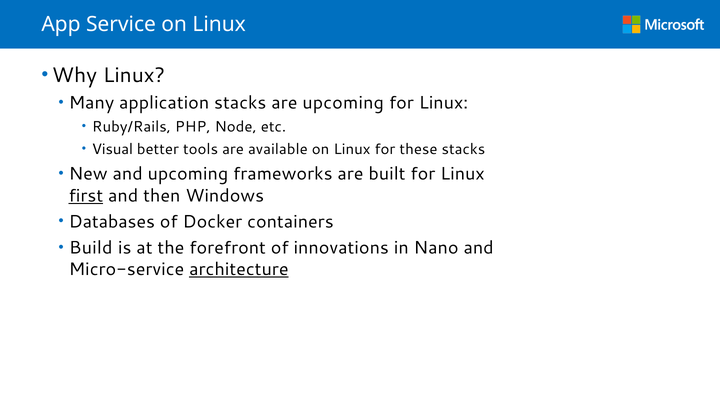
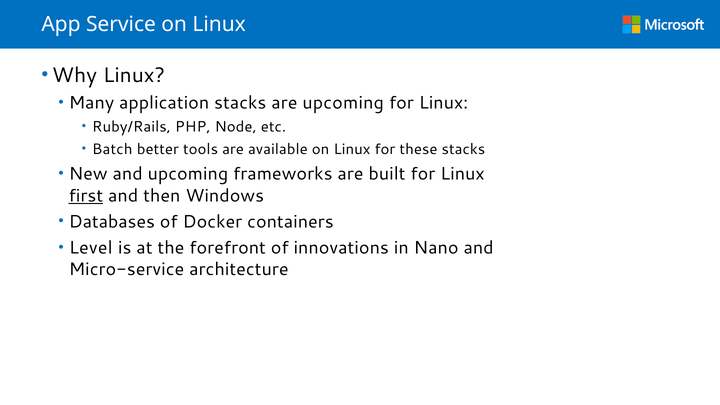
Visual: Visual -> Batch (112, 149)
Build: Build -> Level (91, 248)
architecture underline: present -> none (239, 269)
